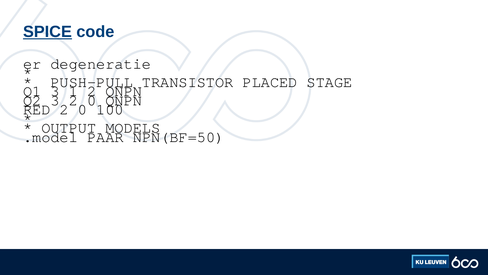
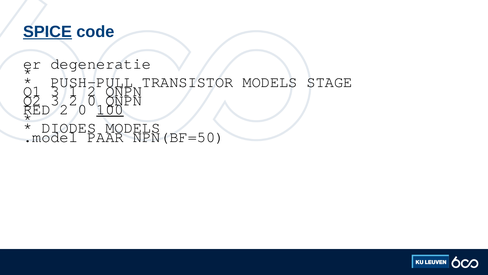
TRANSISTOR PLACED: PLACED -> MODELS (270, 82)
100 underline: none -> present (110, 109)
OUTPUT: OUTPUT -> DIODES (69, 128)
